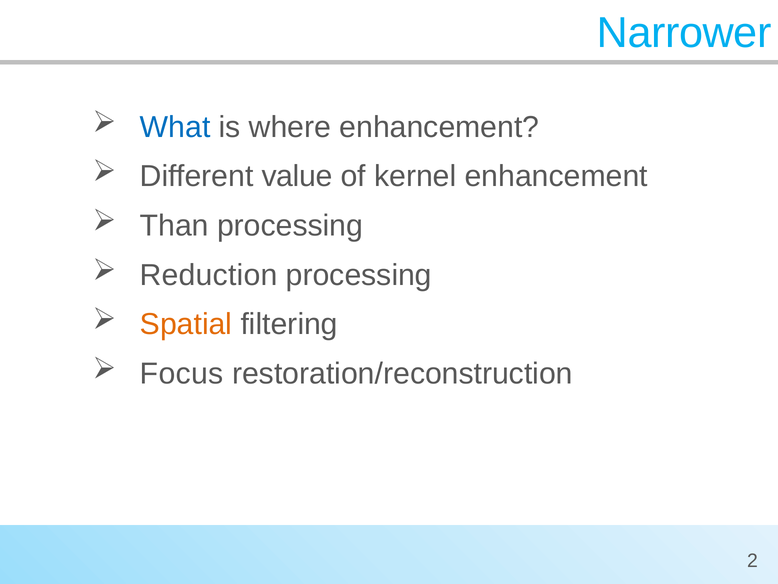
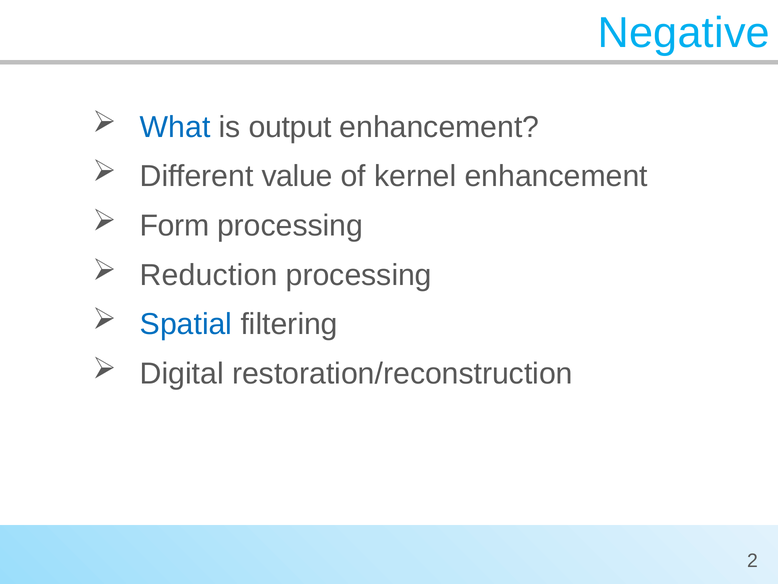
Narrower: Narrower -> Negative (684, 33)
where: where -> output (290, 127)
Than: Than -> Form (174, 225)
Spatial colour: orange -> blue (186, 324)
Focus: Focus -> Digital (182, 373)
